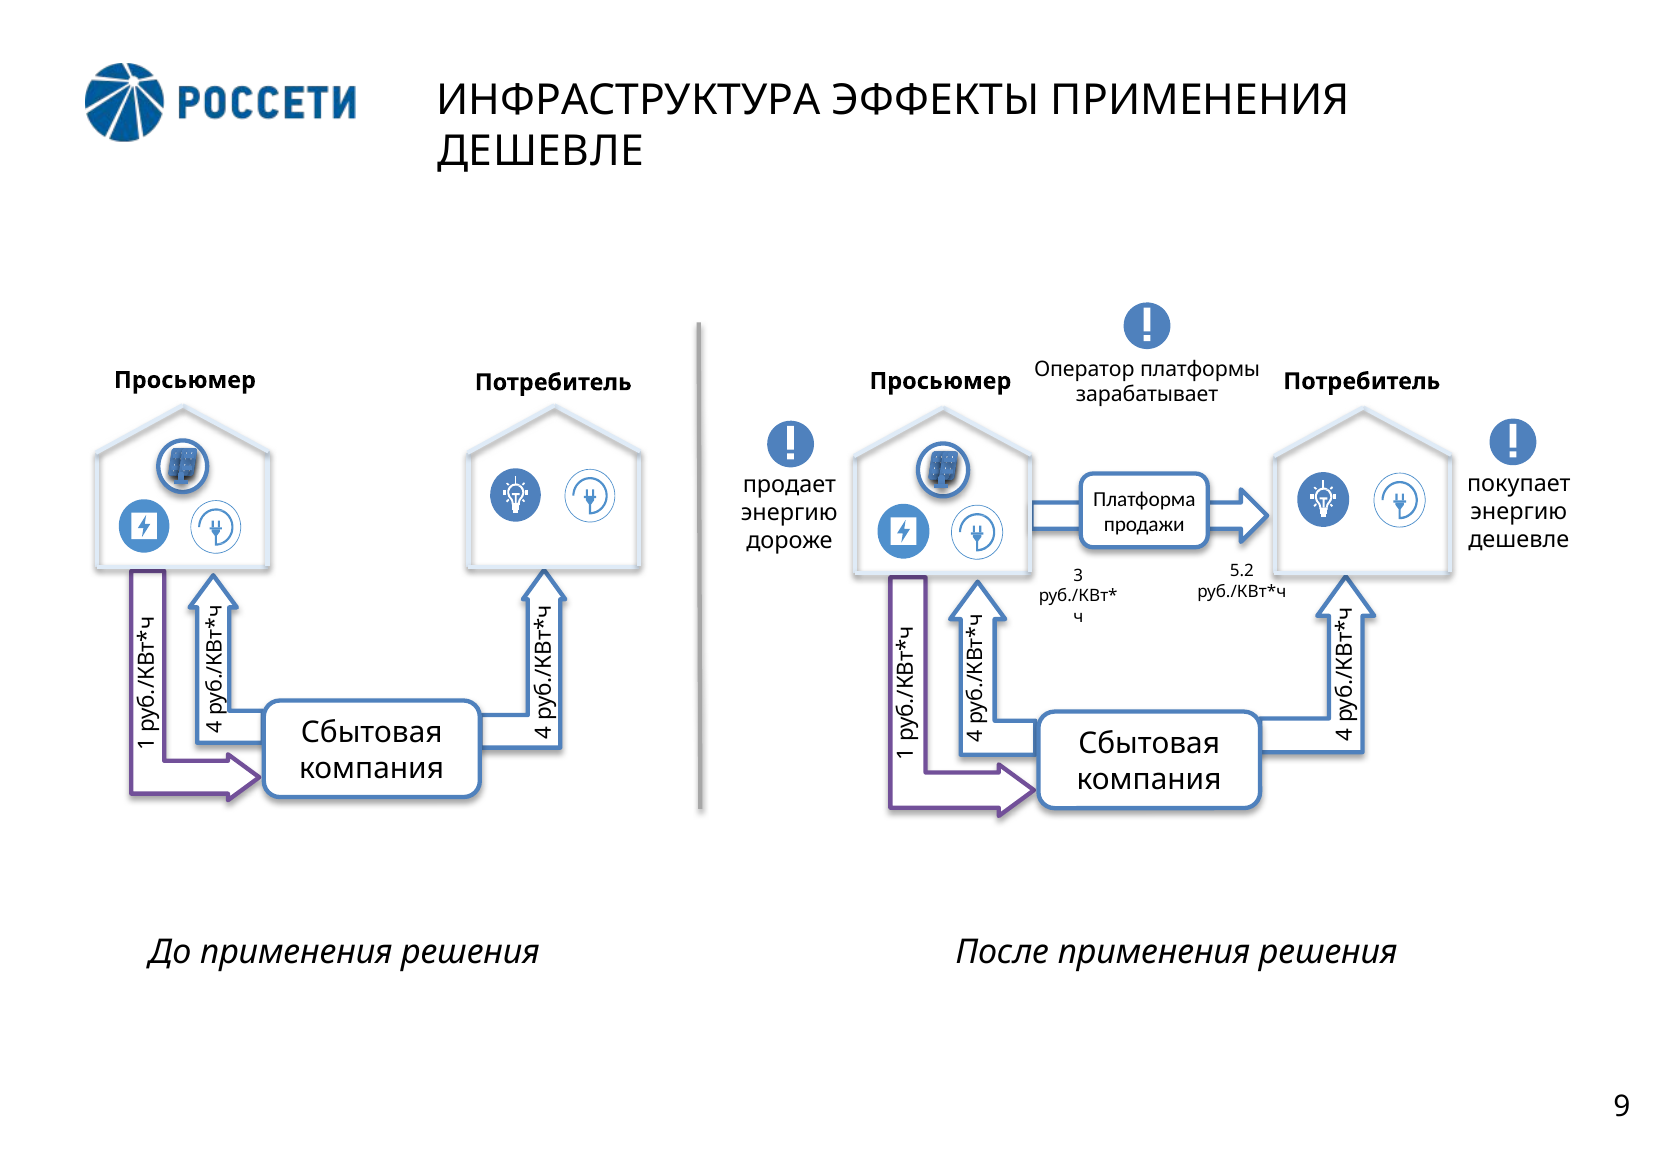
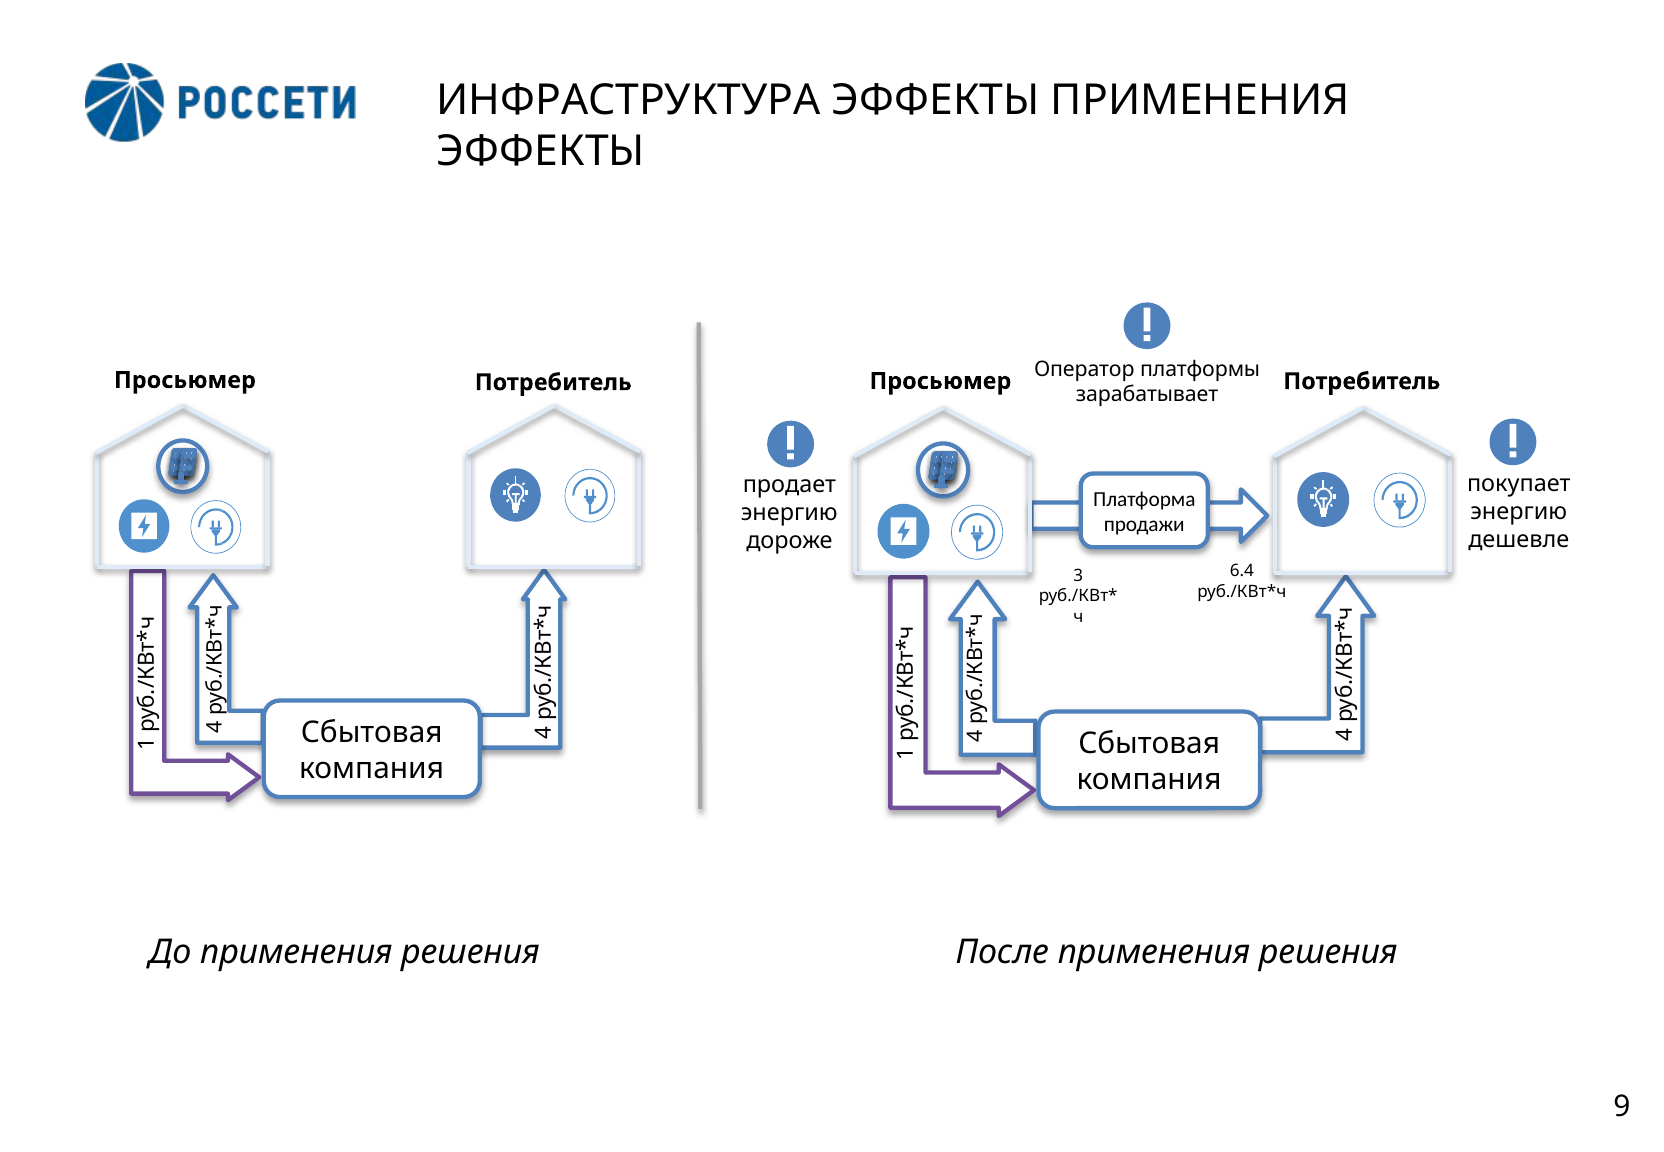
ДЕШЕВЛЕ: ДЕШЕВЛЕ -> ЭФФЕКТЫ (541, 152)
5.2: 5.2 -> 6.4 (1242, 571)
